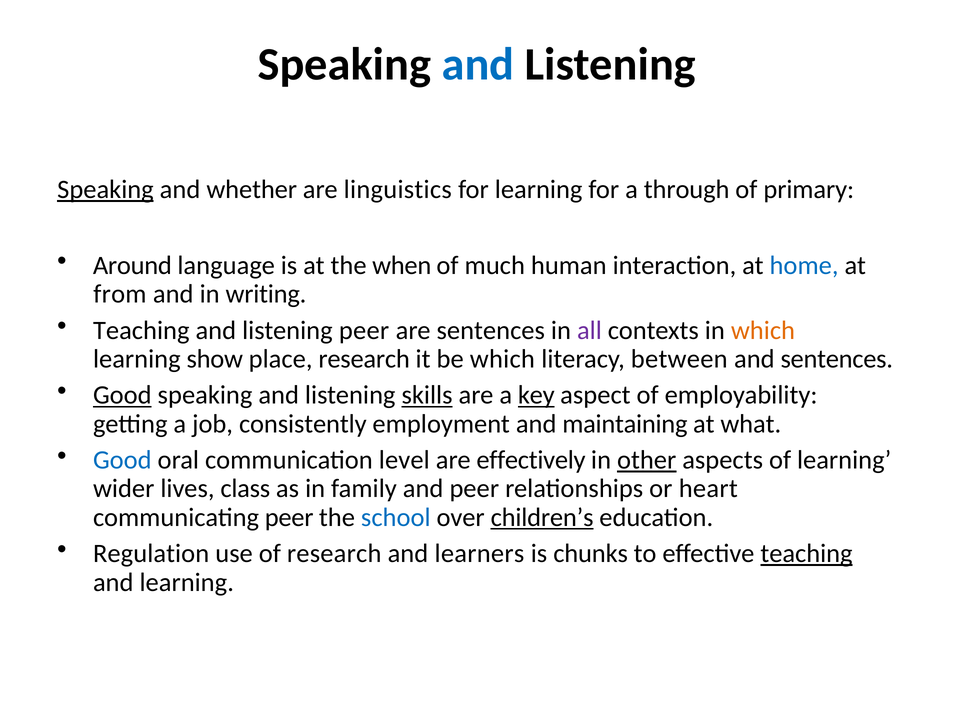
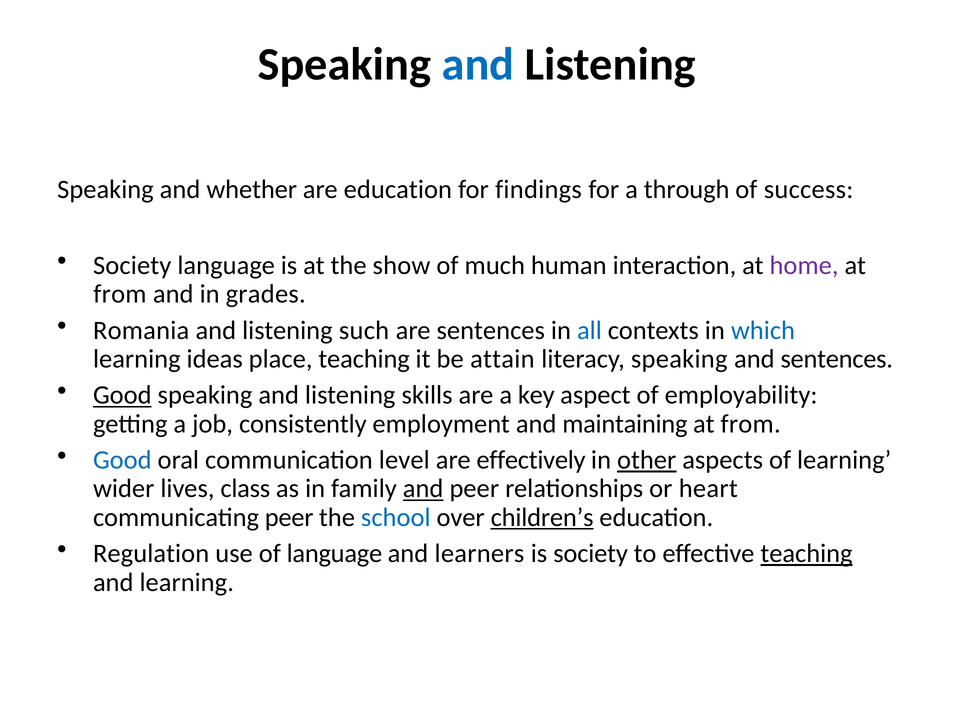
Speaking underline: present -> none (105, 189)
are linguistics: linguistics -> education (398, 189)
for learning: learning -> findings (538, 189)
primary: primary -> success (809, 189)
Around: Around -> Society (132, 265)
when: when -> show (402, 265)
home colour: blue -> purple (804, 265)
writing: writing -> grades (266, 294)
Teaching: Teaching -> Romania (141, 330)
listening peer: peer -> such (364, 330)
all colour: purple -> blue (589, 330)
which colour: orange -> blue (763, 330)
show: show -> ideas (215, 359)
place research: research -> teaching (364, 359)
be which: which -> attain (502, 359)
literacy between: between -> speaking (679, 359)
skills underline: present -> none (427, 395)
key underline: present -> none (536, 395)
what: what -> from (751, 424)
and underline: none -> present (423, 488)
of research: research -> language (334, 553)
is chunks: chunks -> society (591, 553)
